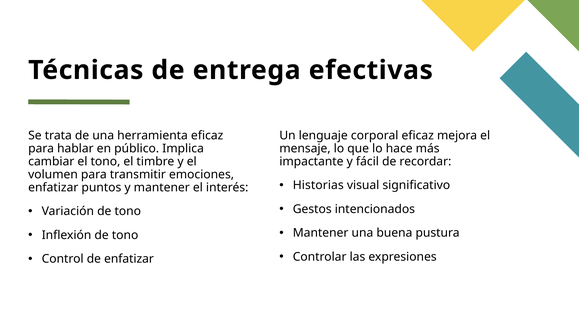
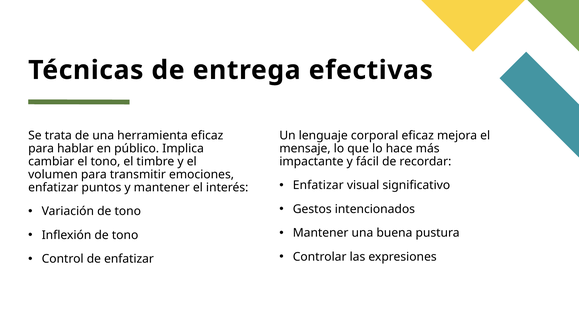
Historias: Historias -> Enfatizar (318, 186)
